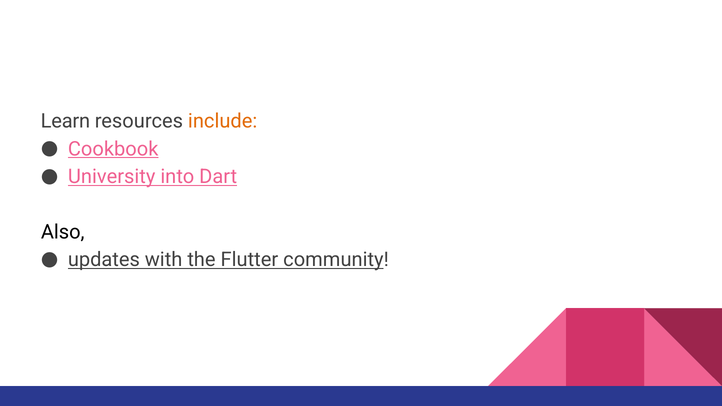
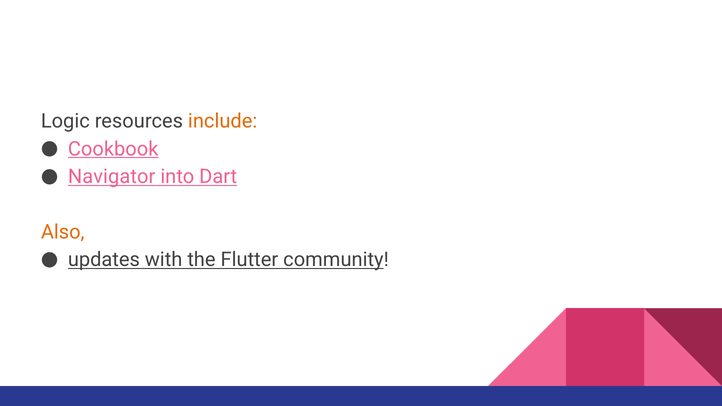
Learn: Learn -> Logic (65, 121)
University: University -> Navigator (112, 177)
Also colour: black -> orange (63, 232)
